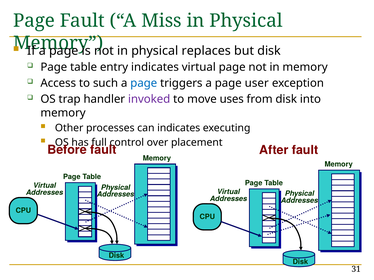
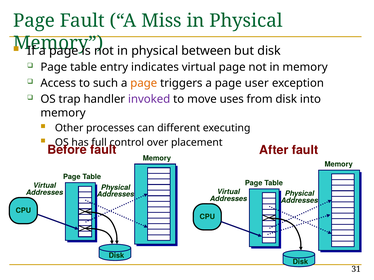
replaces: replaces -> between (206, 51)
page colour: blue -> orange (144, 83)
can indicates: indicates -> different (179, 128)
